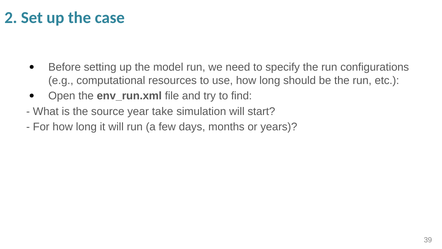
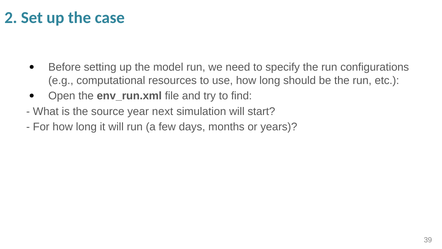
take: take -> next (163, 111)
